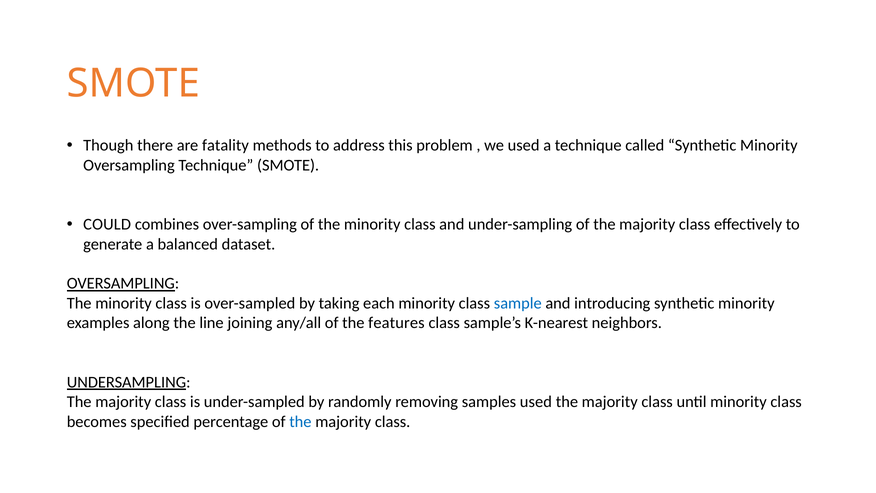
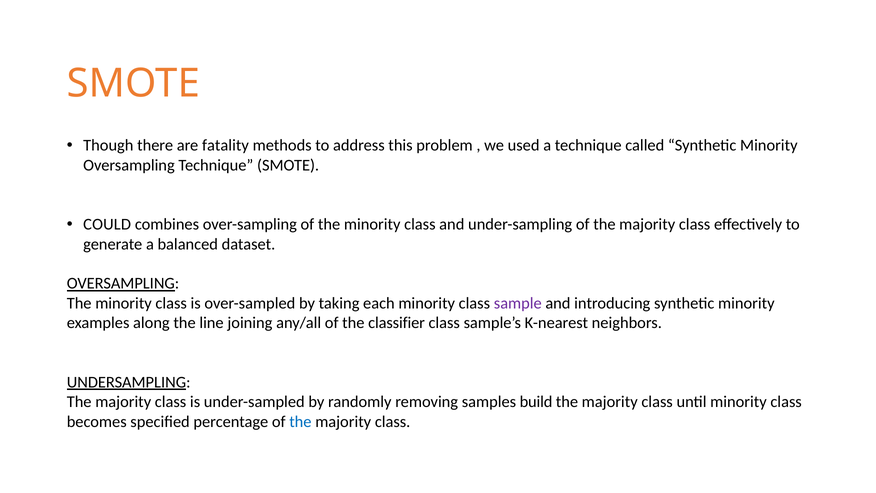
sample colour: blue -> purple (518, 303)
features: features -> classifier (397, 323)
samples used: used -> build (536, 402)
